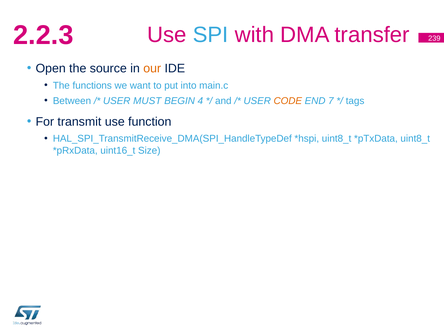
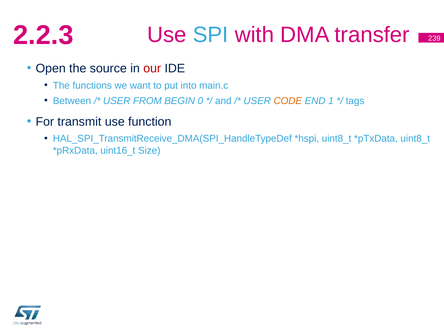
our colour: orange -> red (152, 69)
MUST: MUST -> FROM (147, 101)
4: 4 -> 0 (200, 101)
7: 7 -> 1 (331, 101)
